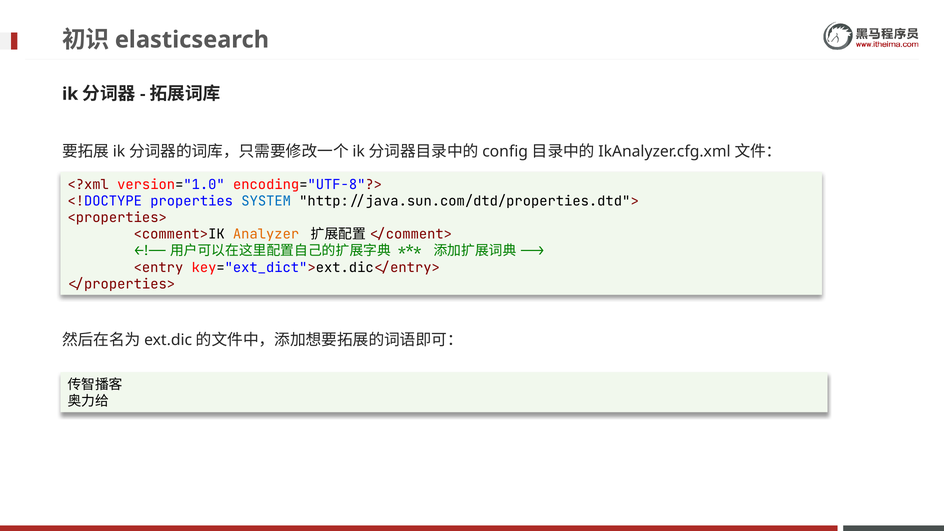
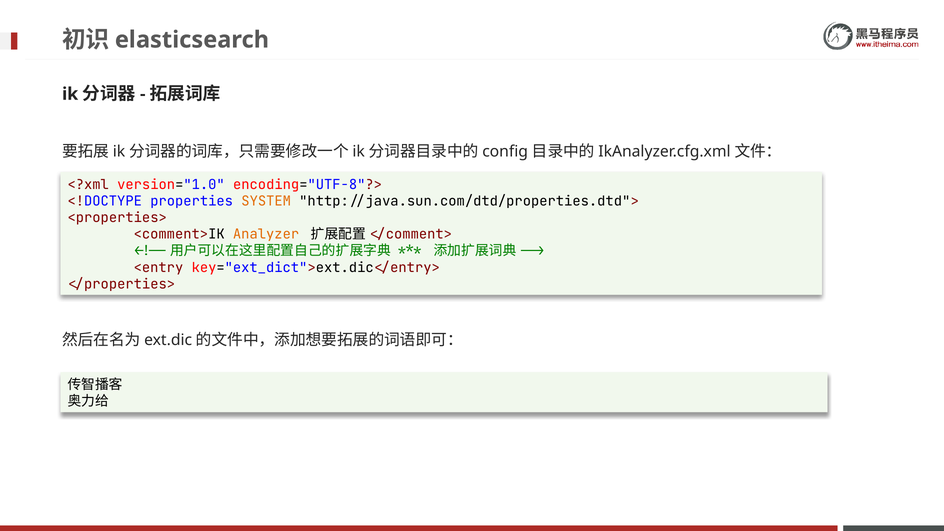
SYSTEM colour: blue -> orange (266, 201)
